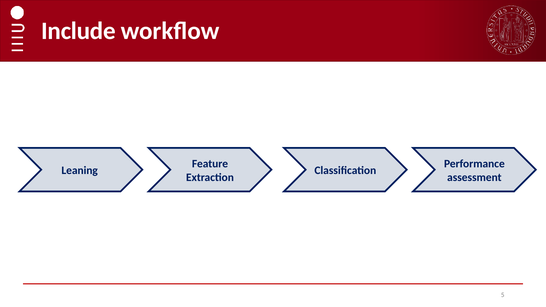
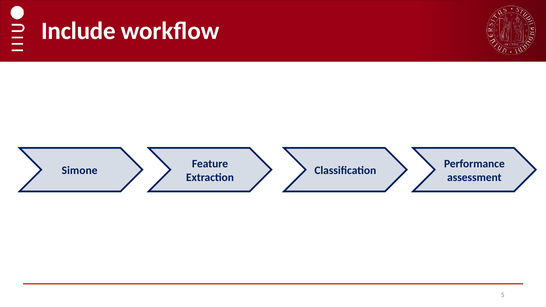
Leaning: Leaning -> Simone (80, 171)
